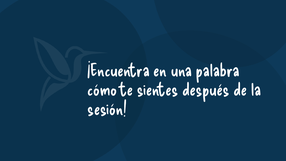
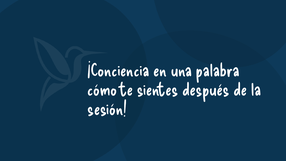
¡Encuentra: ¡Encuentra -> ¡Conciencia (118, 70)
